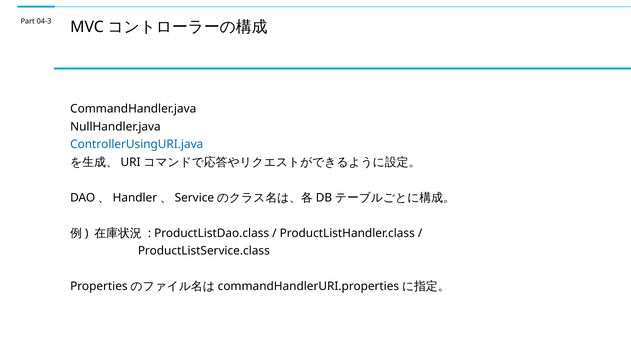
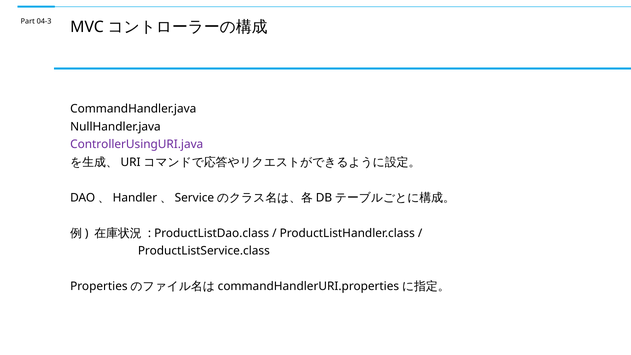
ControllerUsingURI.java colour: blue -> purple (137, 144)
